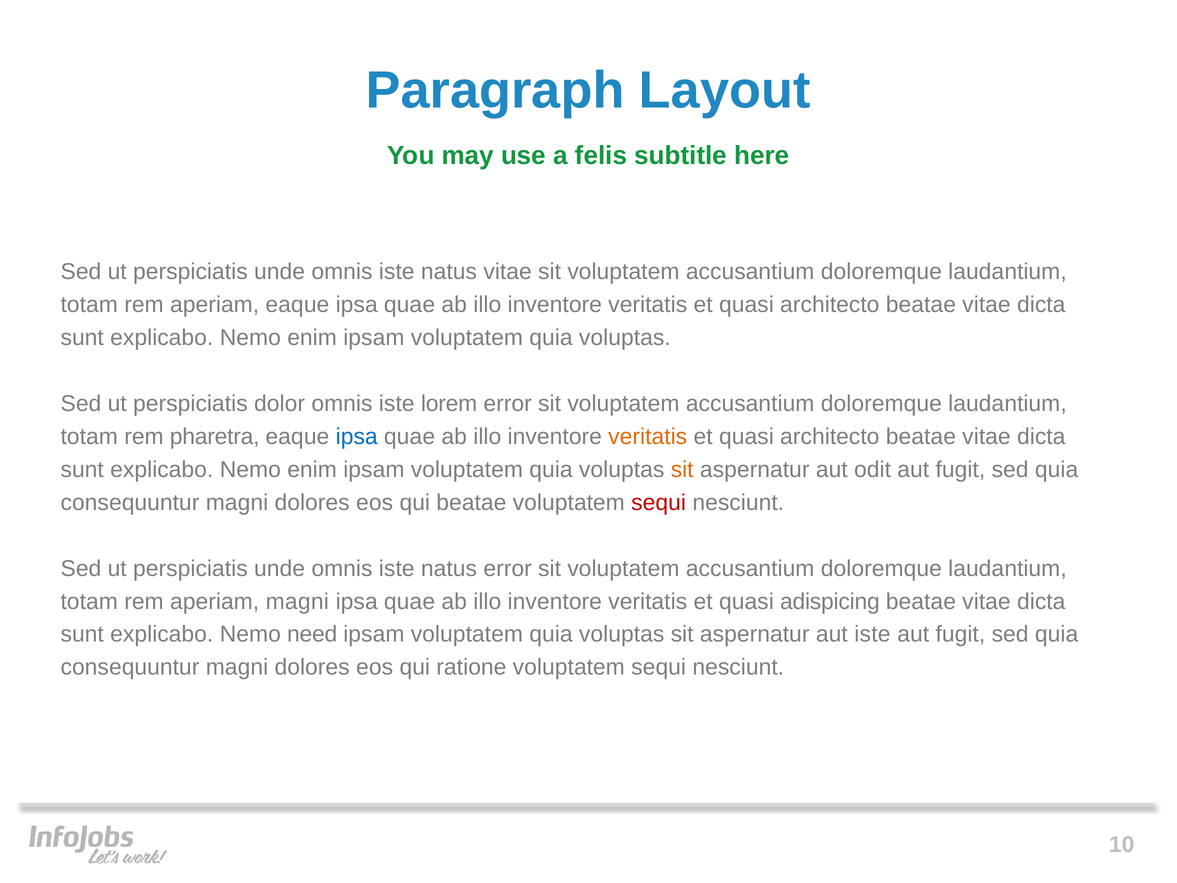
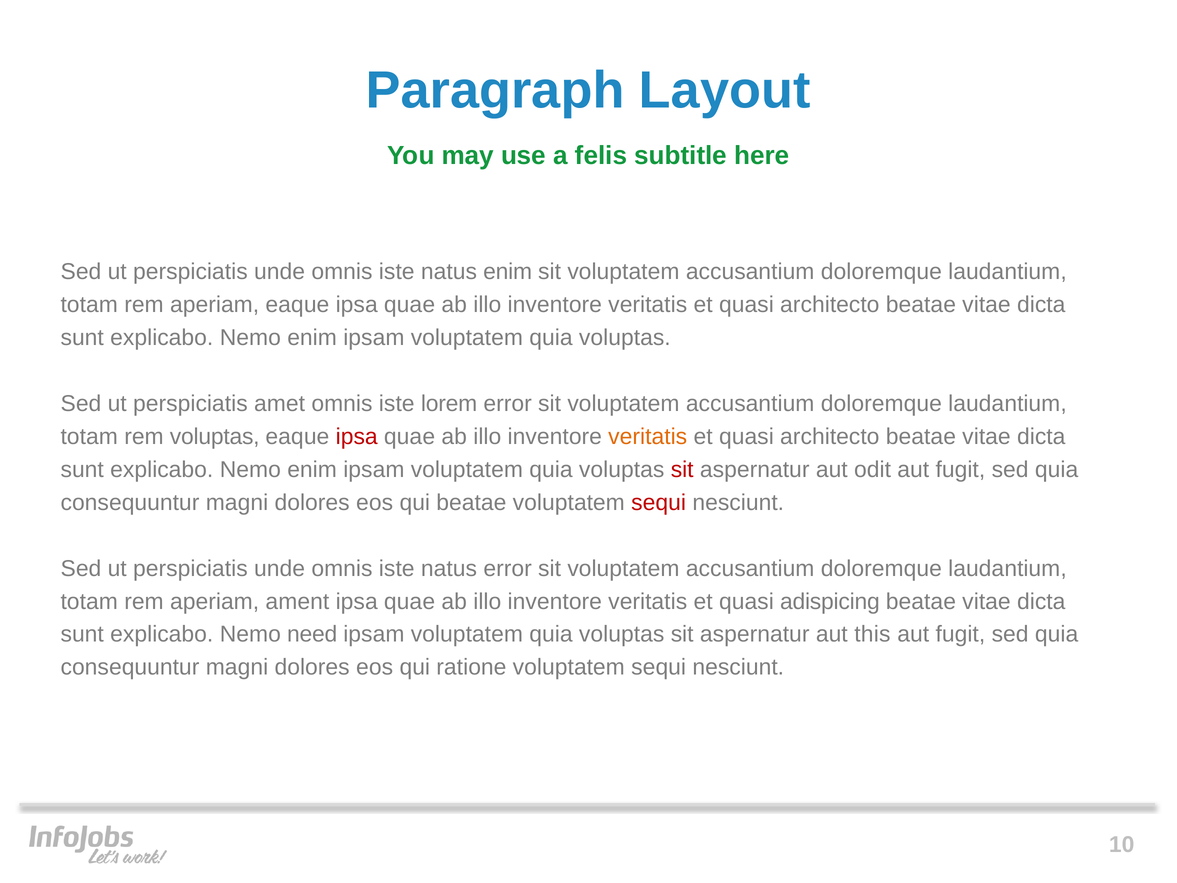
natus vitae: vitae -> enim (508, 272)
dolor: dolor -> amet (280, 404)
rem pharetra: pharetra -> voluptas (215, 437)
ipsa colour: blue -> red (357, 437)
sit colour: orange -> red (682, 470)
aperiam magni: magni -> ament (297, 601)
aut iste: iste -> this (872, 634)
